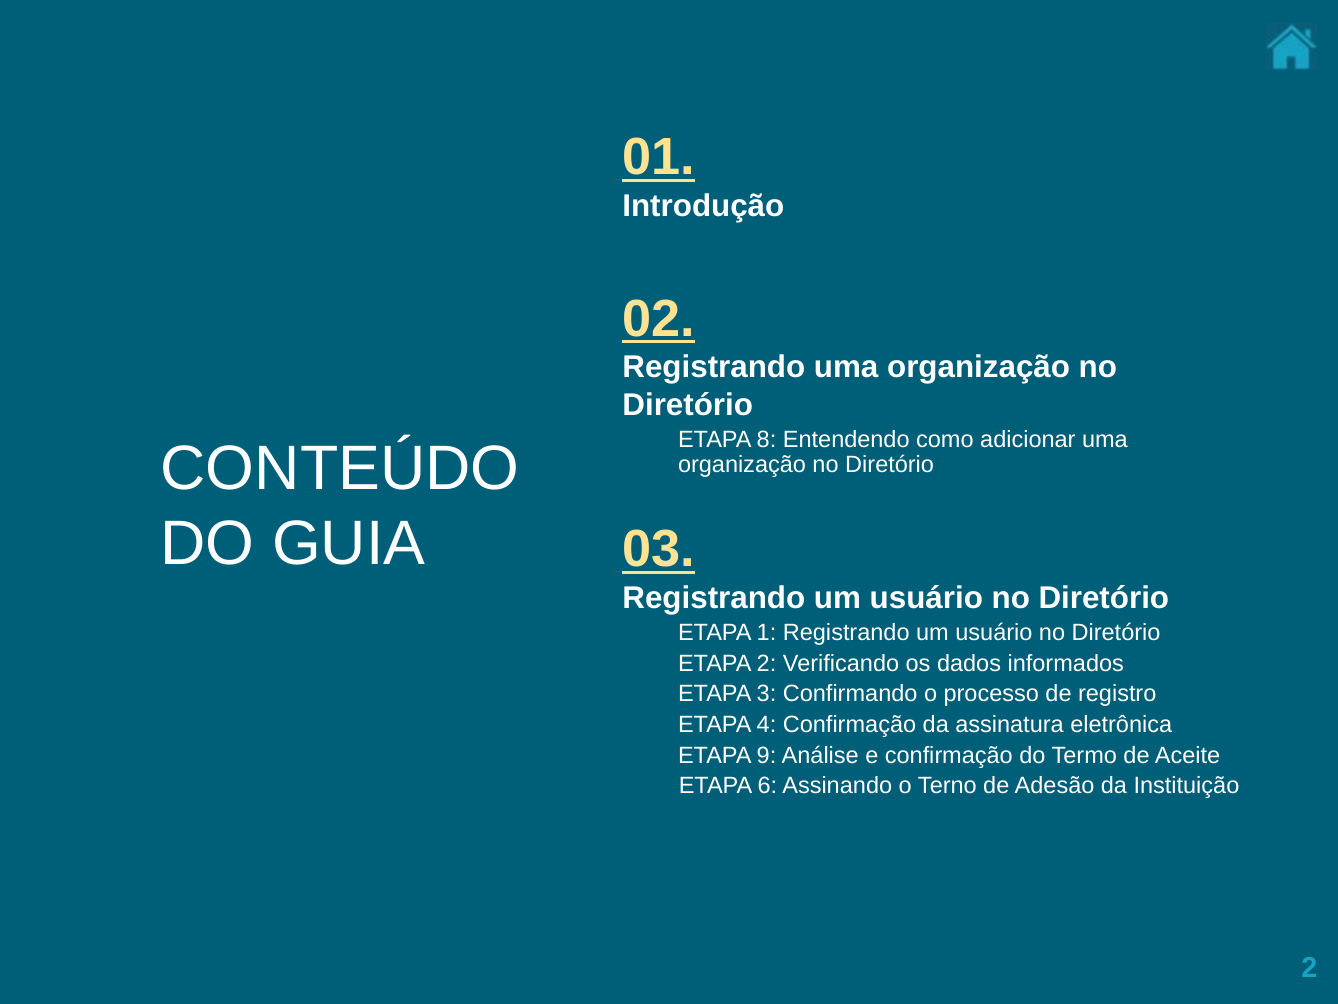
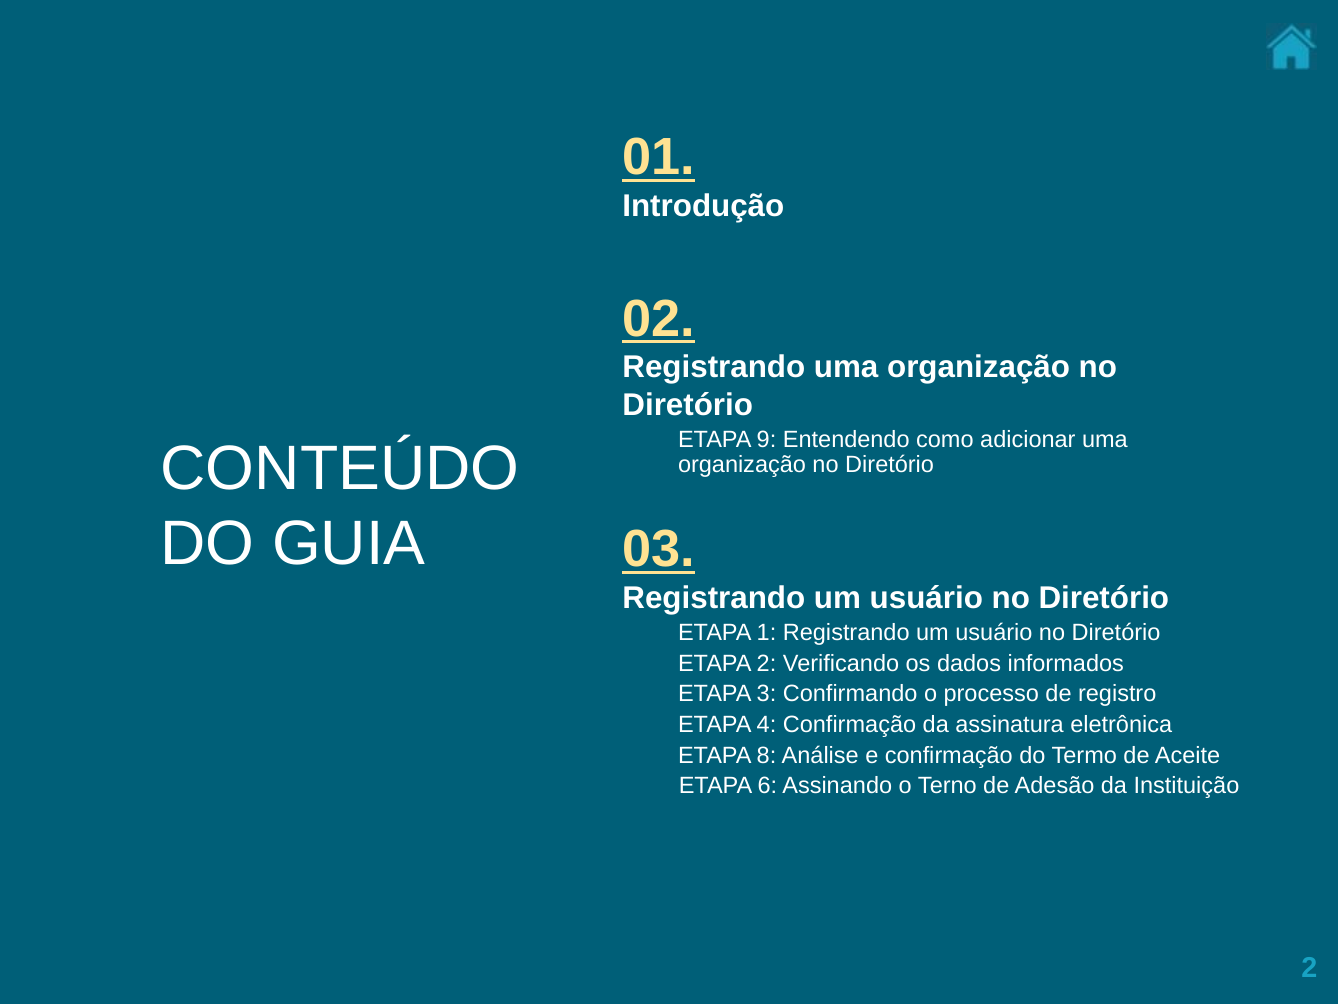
8: 8 -> 9 (767, 440)
9: 9 -> 8 (767, 755)
